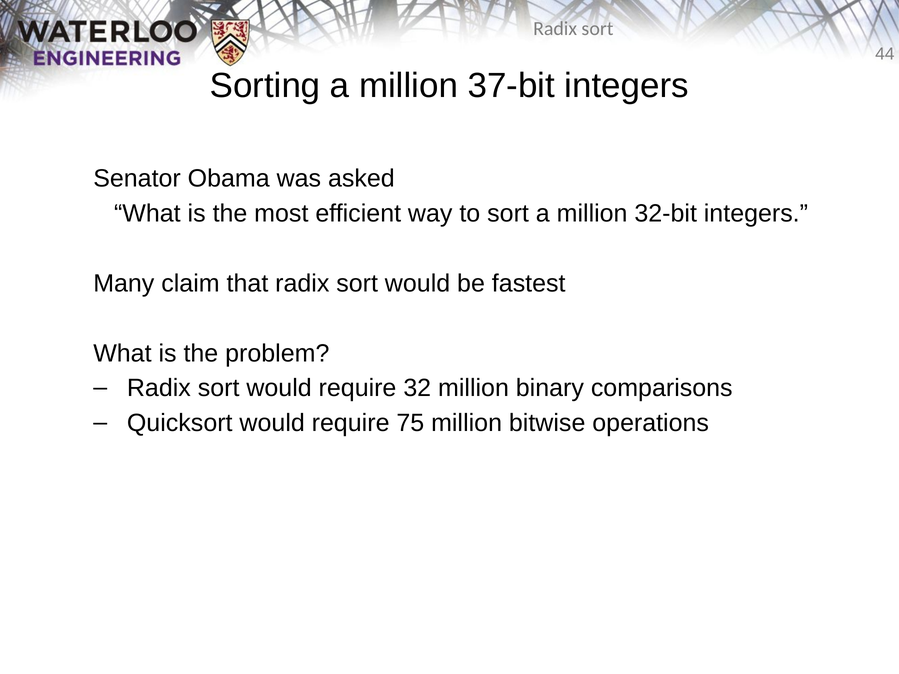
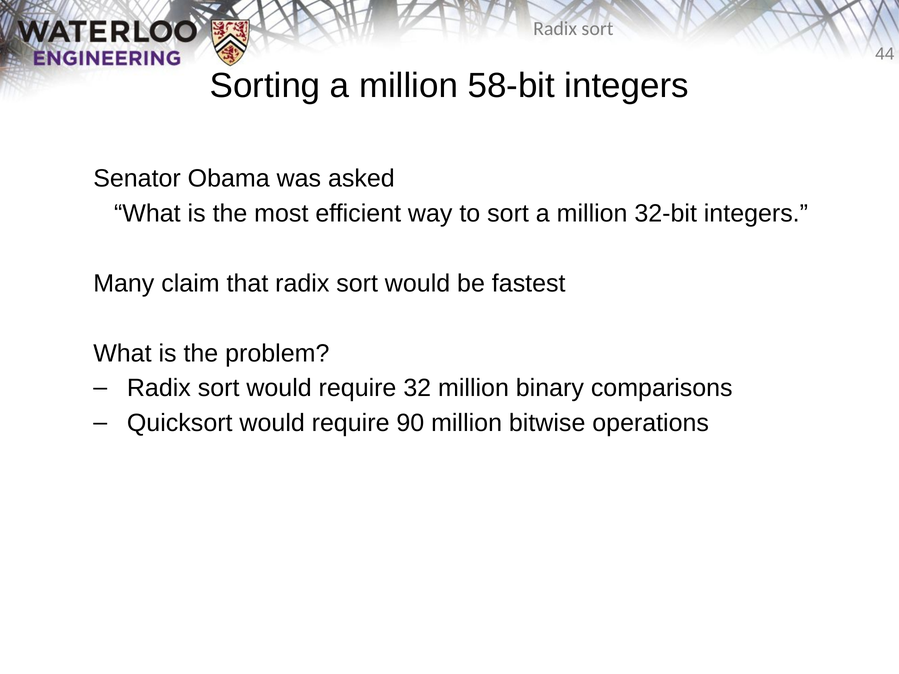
37-bit: 37-bit -> 58-bit (511, 86)
75: 75 -> 90 (410, 423)
